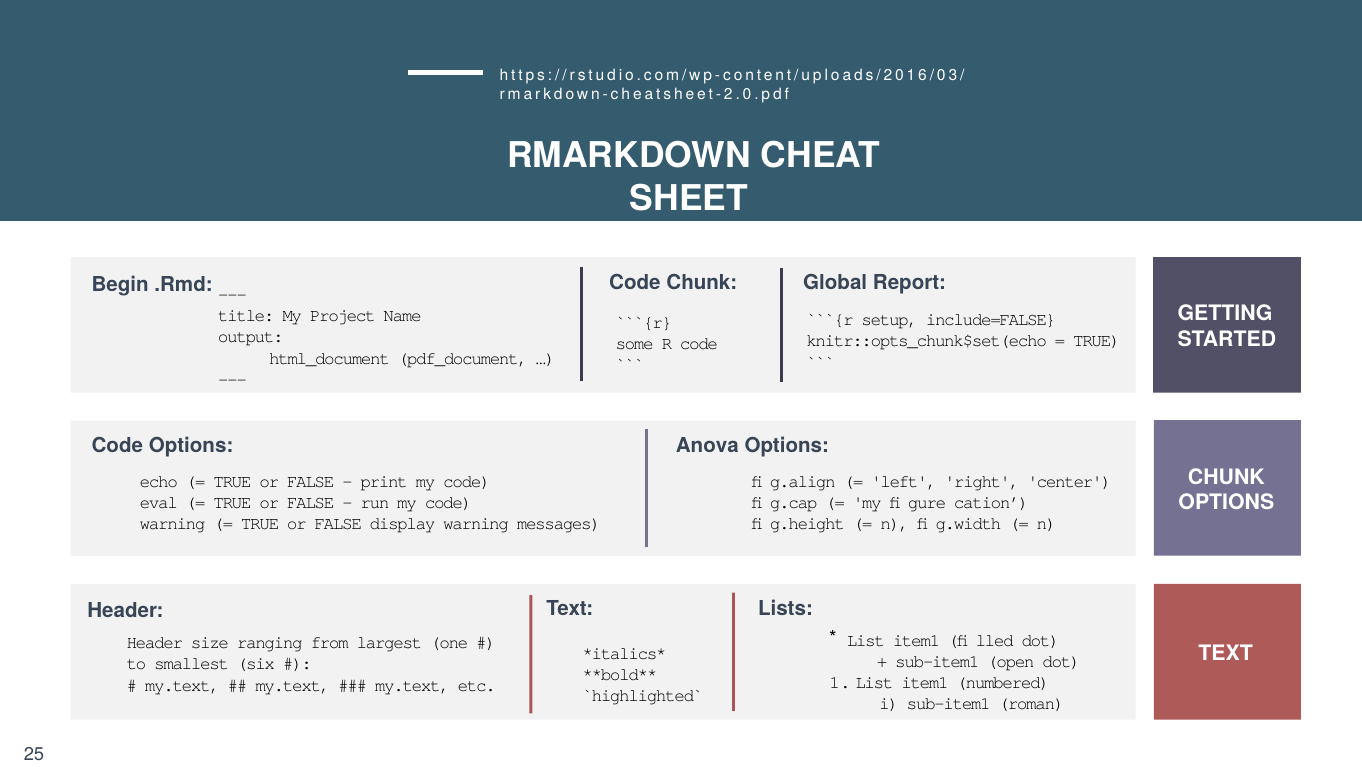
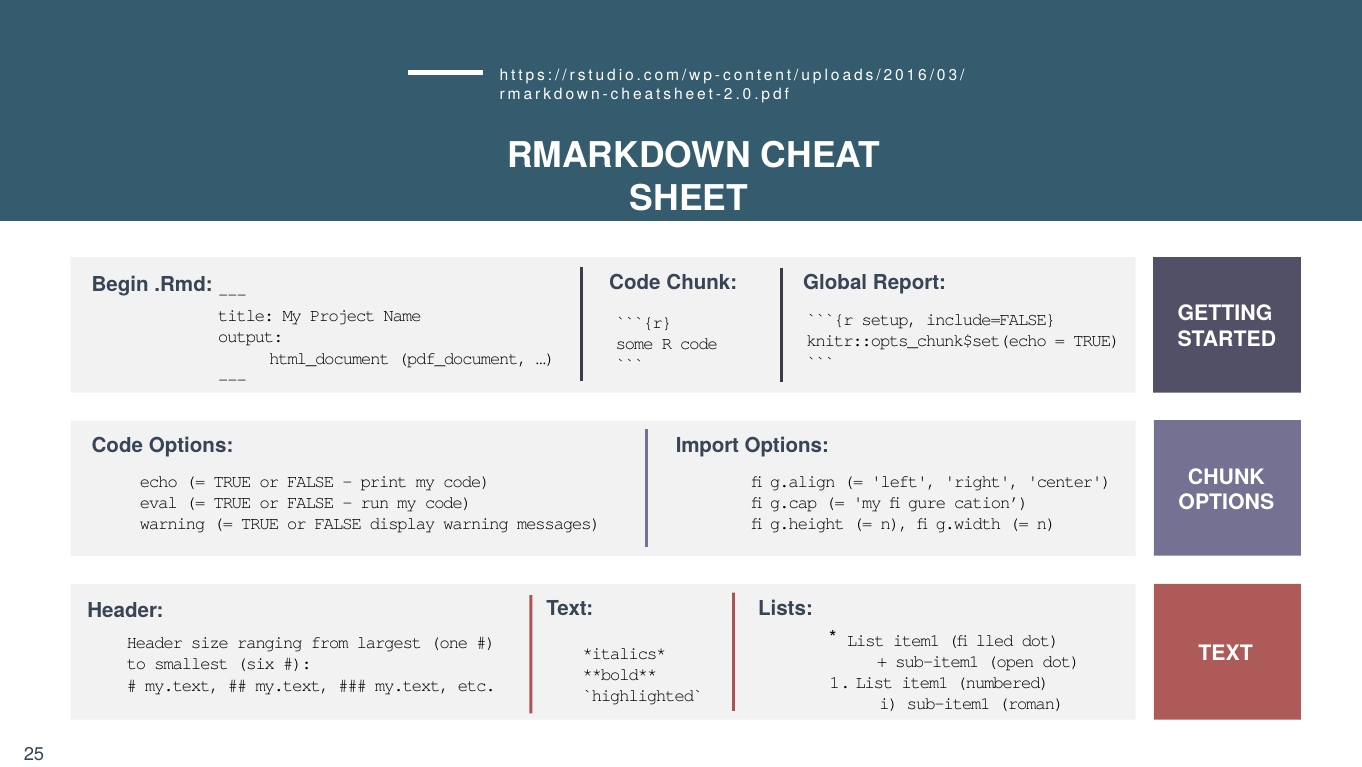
Anova: Anova -> Import (707, 446)
